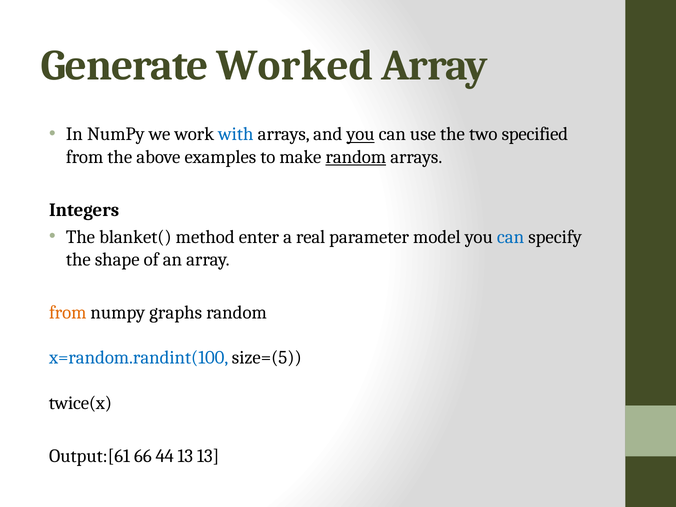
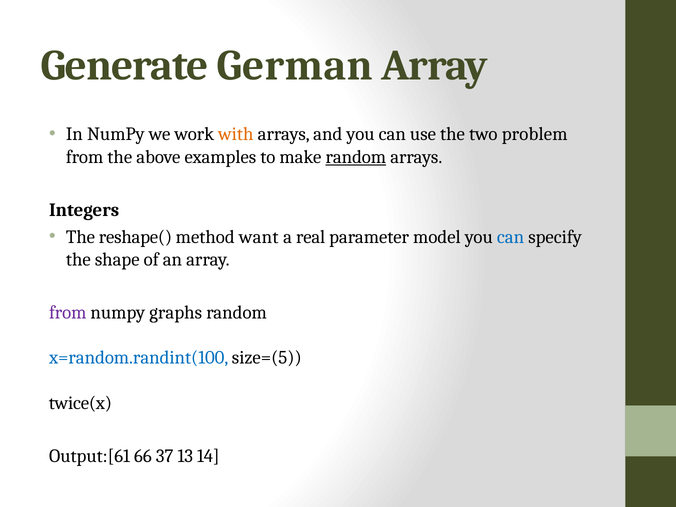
Worked: Worked -> German (295, 66)
with colour: blue -> orange (236, 134)
you underline: present -> none (360, 134)
specified: specified -> problem (535, 134)
blanket(: blanket( -> reshape( (135, 237)
enter: enter -> want (259, 237)
from colour: orange -> purple (68, 313)
44: 44 -> 37 (165, 456)
13 13: 13 -> 14 (208, 456)
